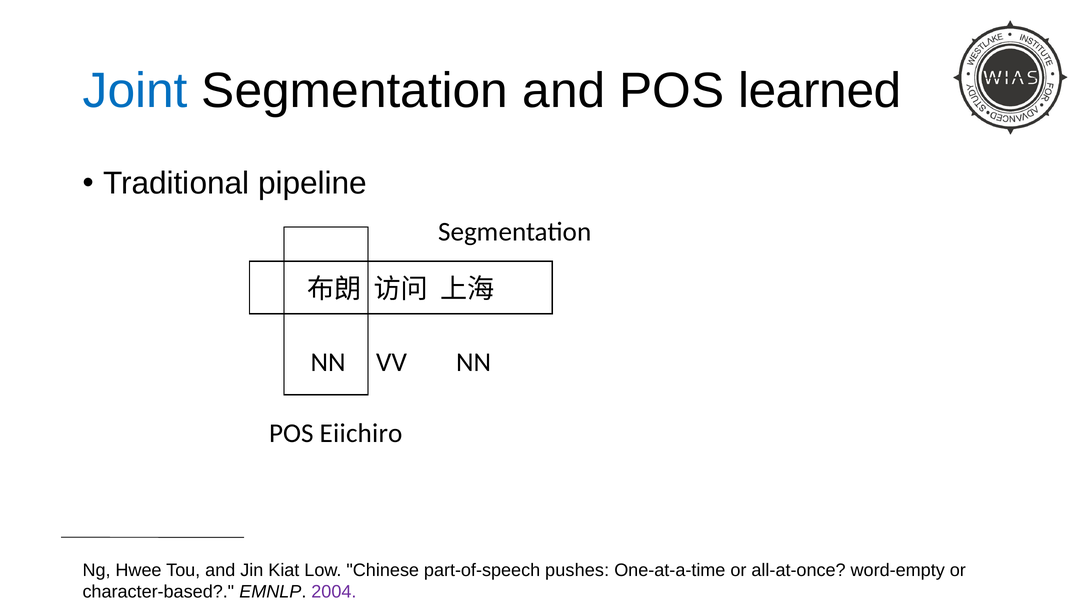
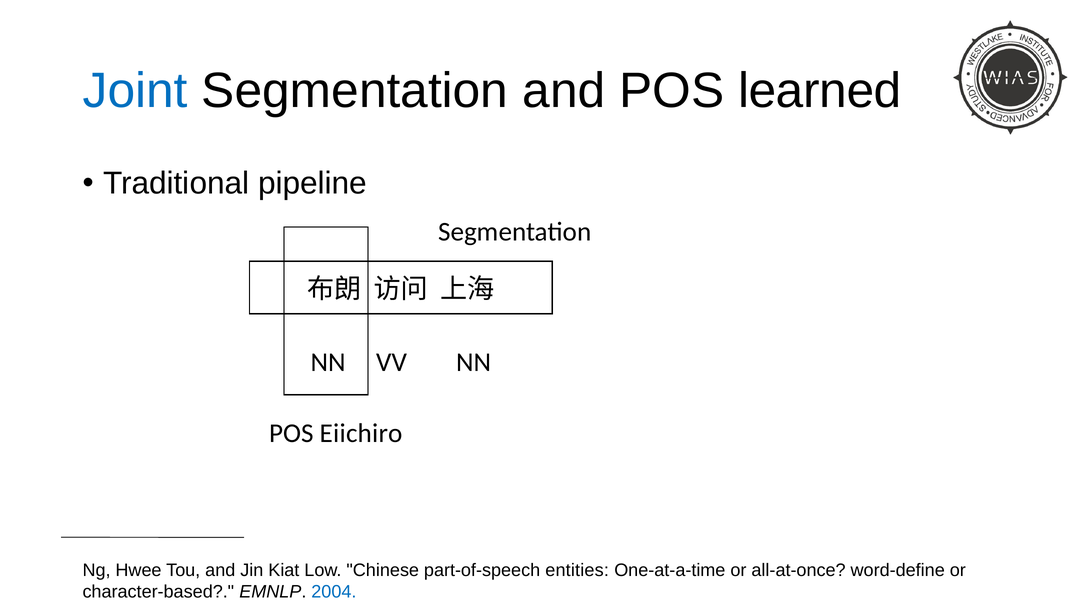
pushes: pushes -> entities (577, 570)
word-empty: word-empty -> word-define (898, 570)
2004 colour: purple -> blue (334, 592)
